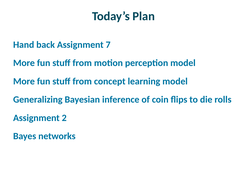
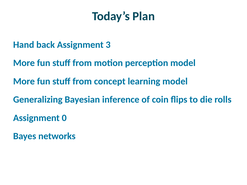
7: 7 -> 3 (108, 45)
2: 2 -> 0 (64, 118)
